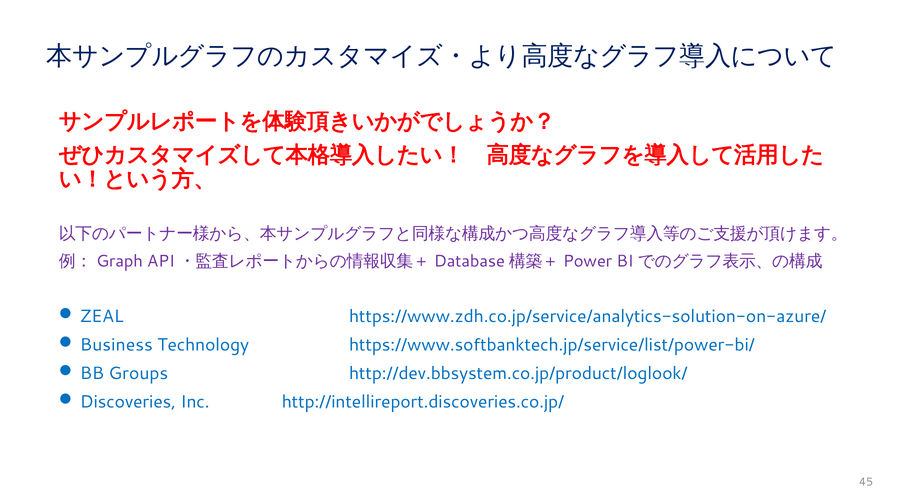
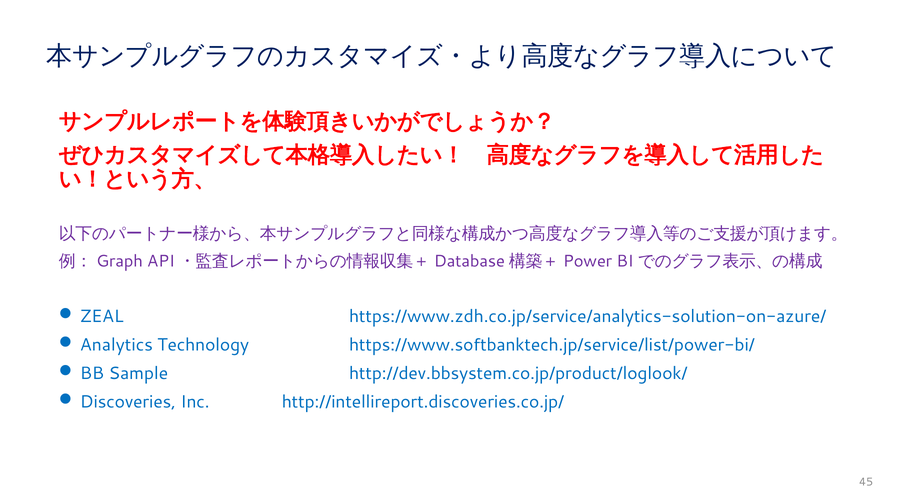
Business: Business -> Analytics (116, 345)
Groups: Groups -> Sample (138, 374)
